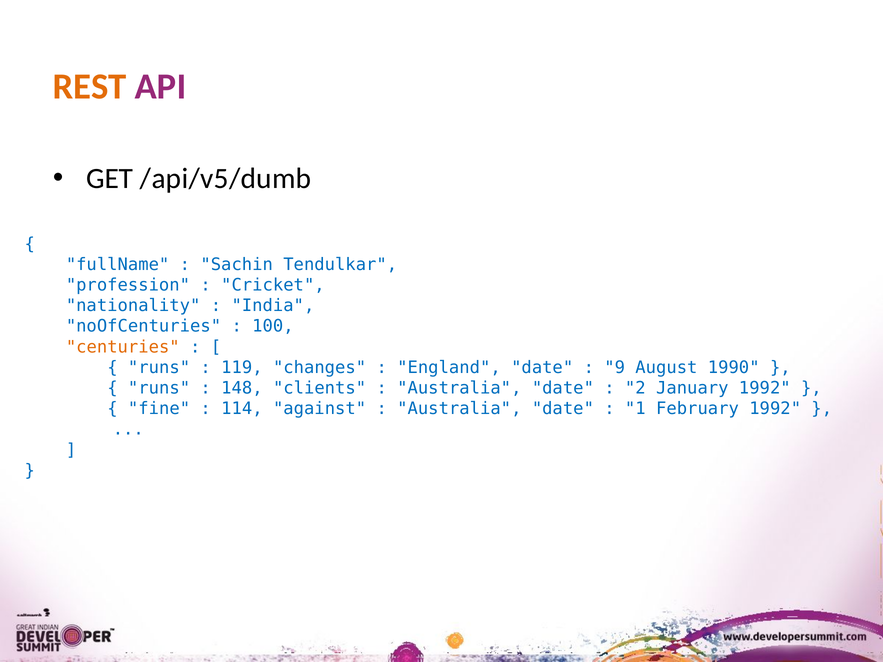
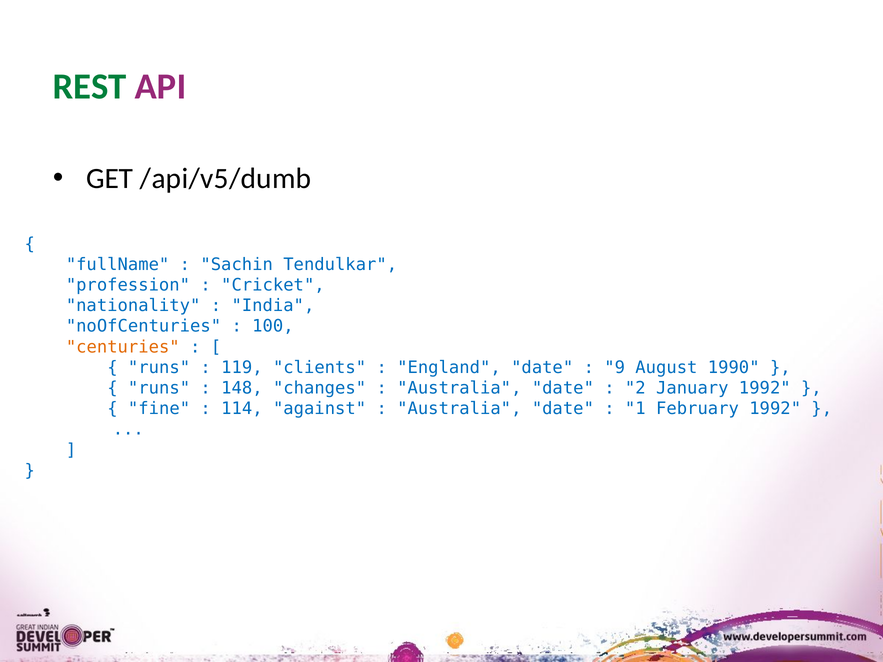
REST colour: orange -> green (90, 87)
changes: changes -> clients (320, 368)
clients: clients -> changes (320, 388)
